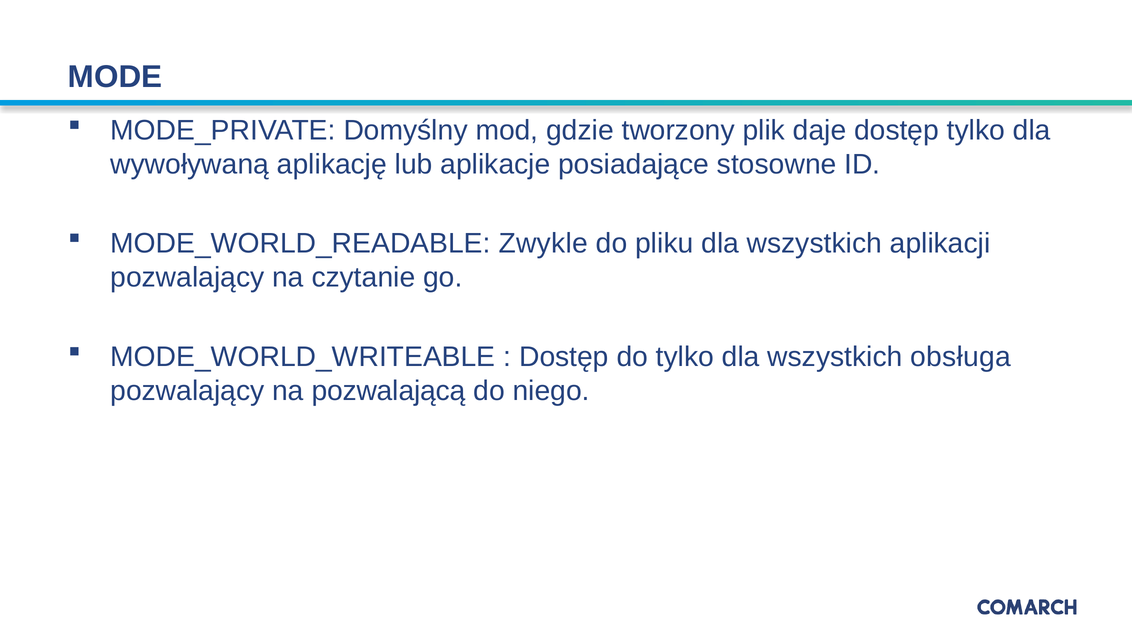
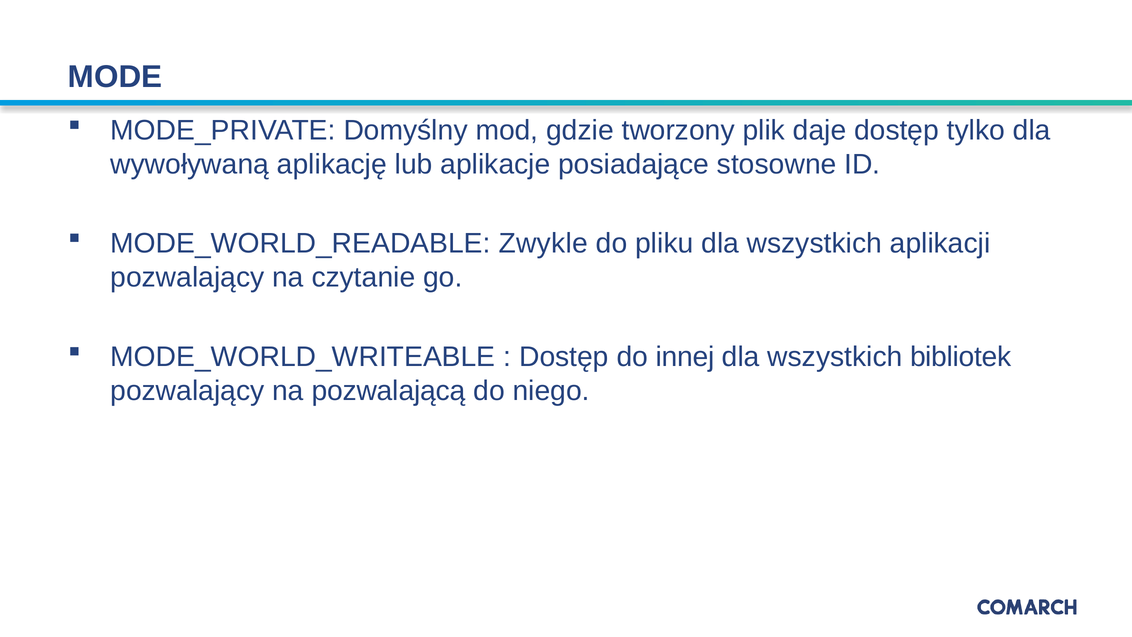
do tylko: tylko -> innej (685, 357)
obsługa: obsługa -> bibliotek (961, 357)
